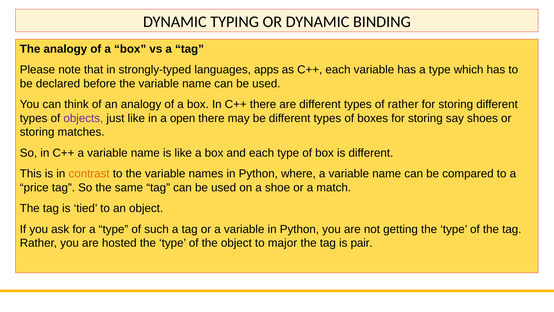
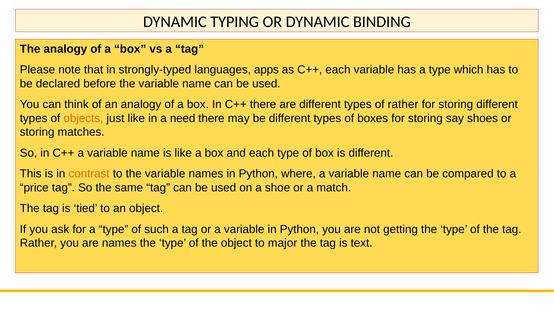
objects colour: purple -> orange (83, 118)
open: open -> need (183, 118)
are hosted: hosted -> names (119, 243)
pair: pair -> text (362, 243)
